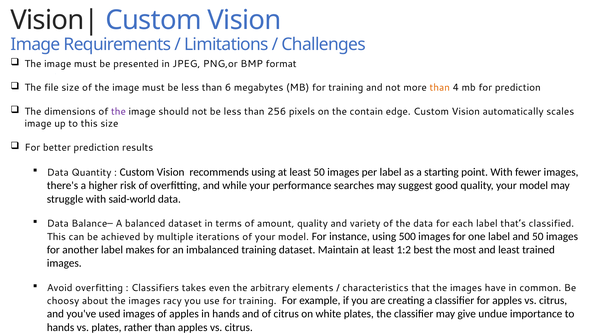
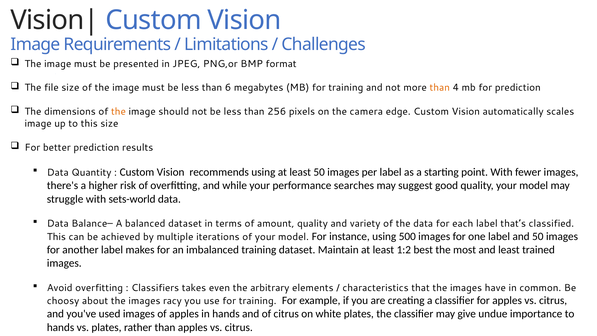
the colour: purple -> orange (118, 112)
contain: contain -> camera (366, 112)
said-world: said-world -> sets-world (132, 199)
